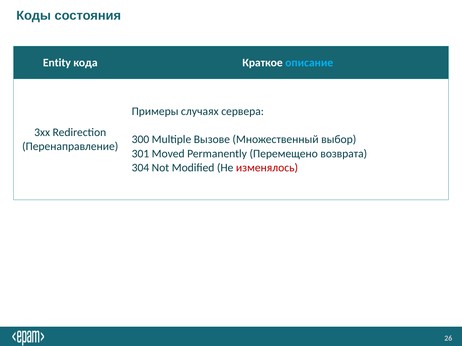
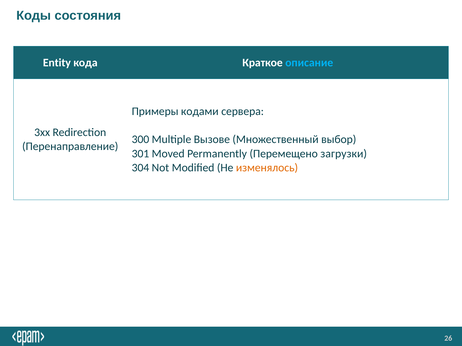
случаях: случаях -> кодами (200, 111)
возврата: возврата -> загрузки (344, 154)
изменялось colour: red -> orange (267, 168)
